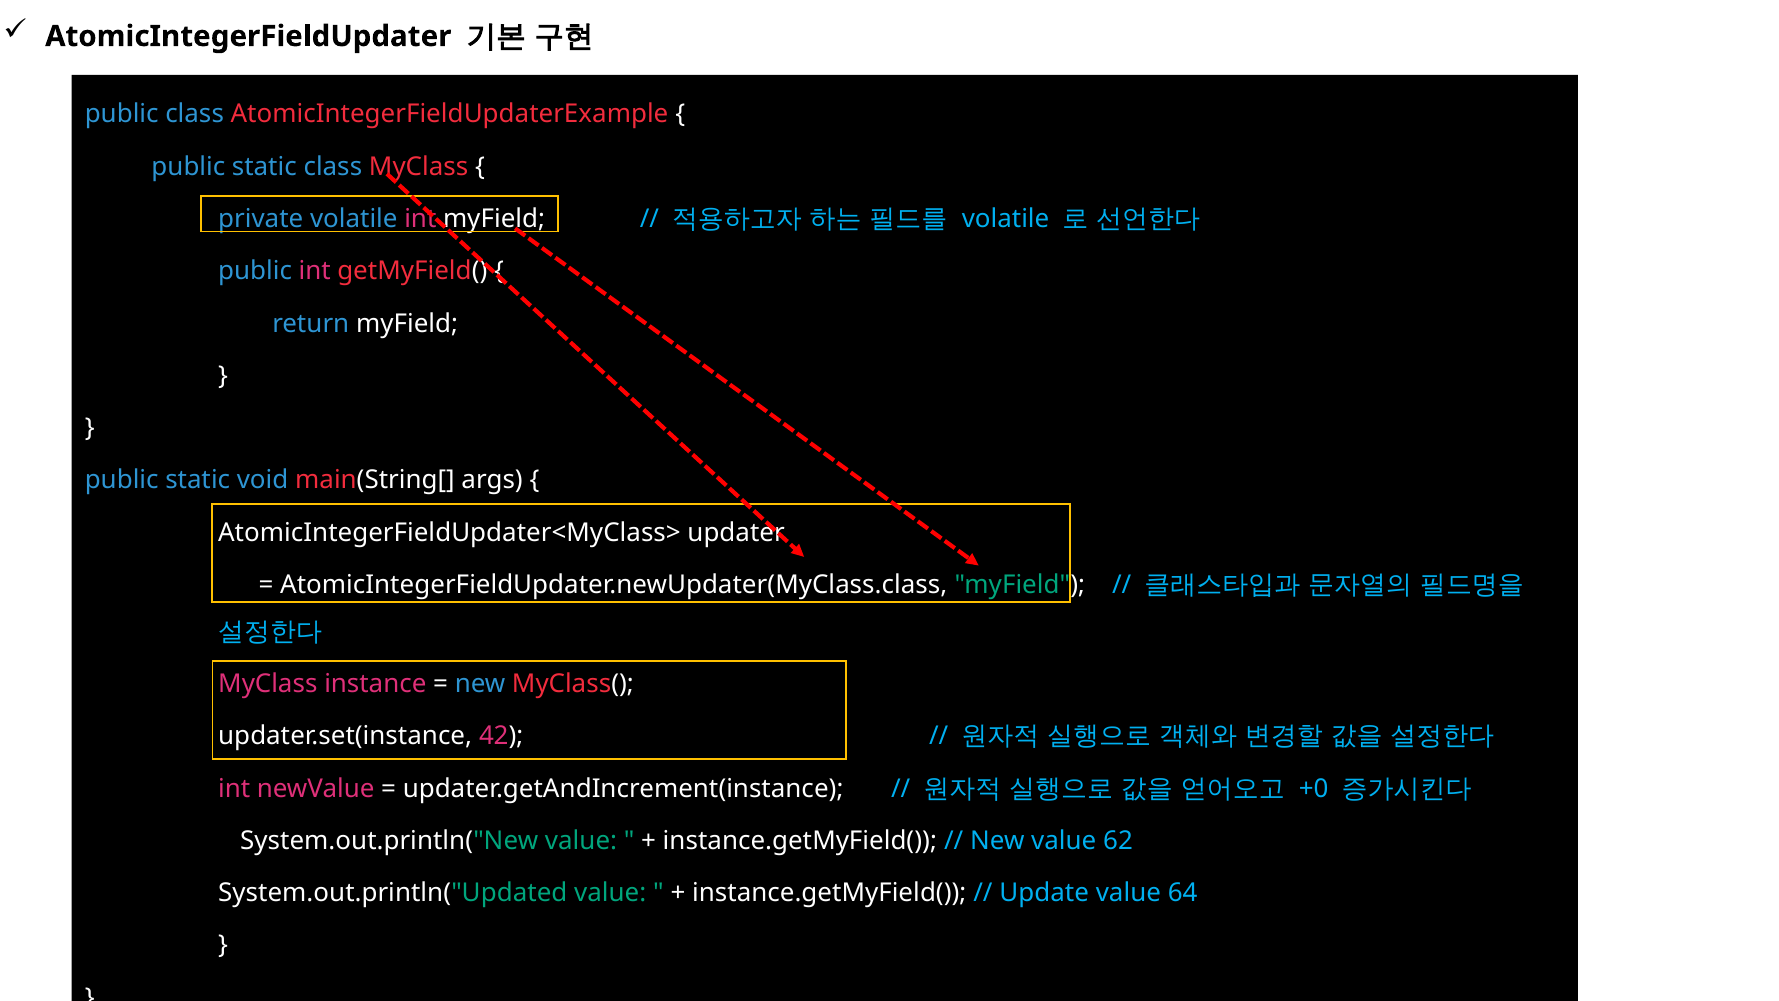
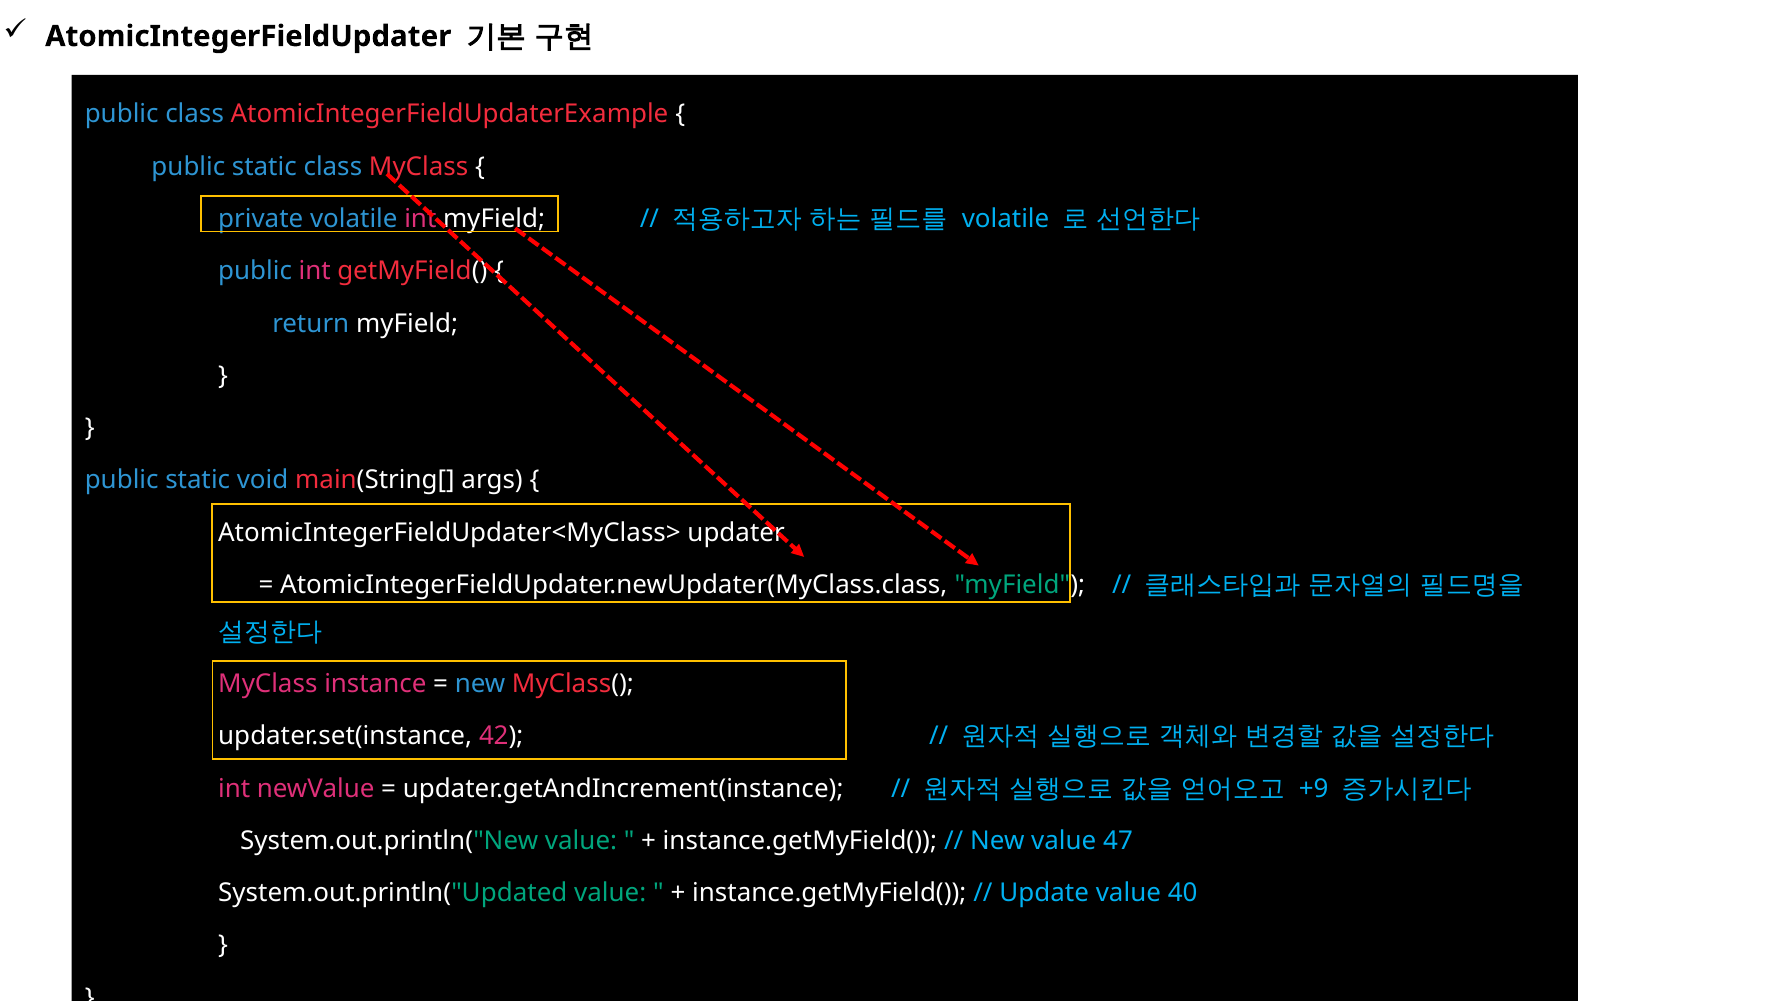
+0: +0 -> +9 (1314, 788)
62: 62 -> 47 (1118, 841)
64: 64 -> 40 (1183, 893)
